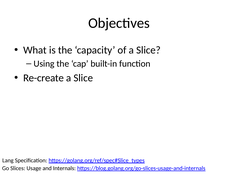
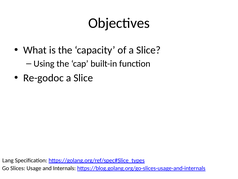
Re-create: Re-create -> Re-godoc (43, 78)
